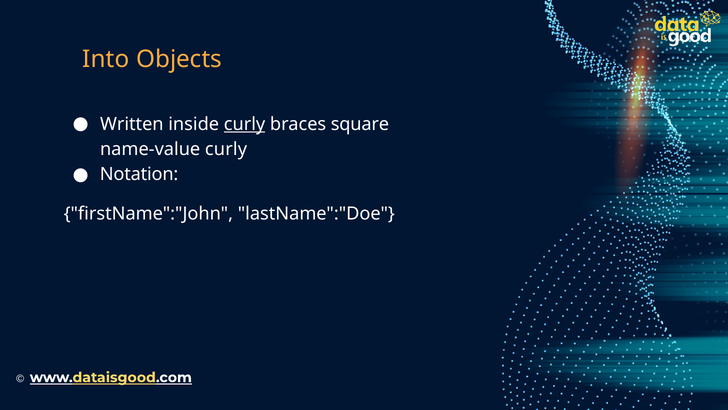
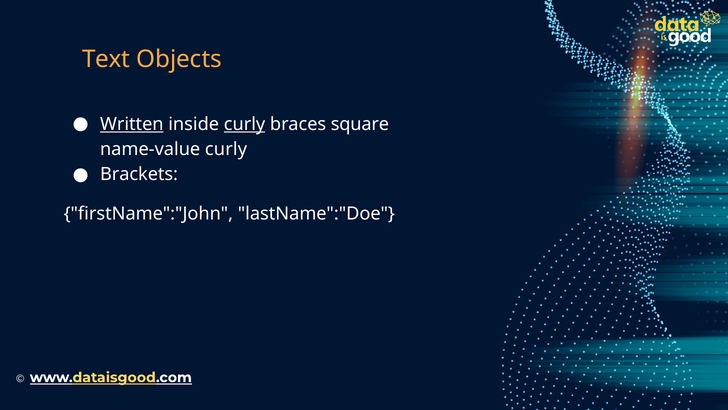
Into: Into -> Text (106, 59)
Written underline: none -> present (132, 124)
Notation: Notation -> Brackets (139, 174)
